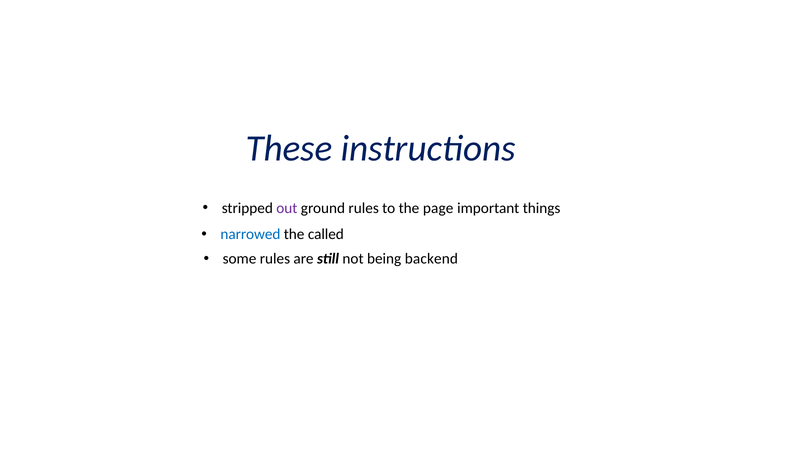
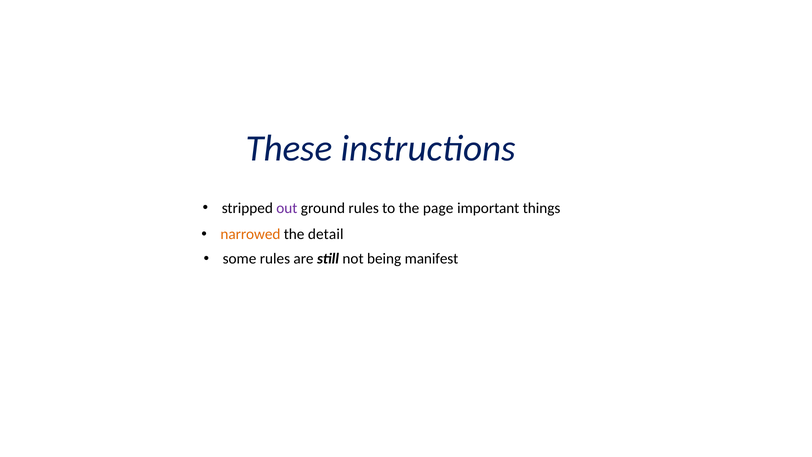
narrowed colour: blue -> orange (250, 234)
called: called -> detail (326, 234)
backend: backend -> manifest (432, 259)
